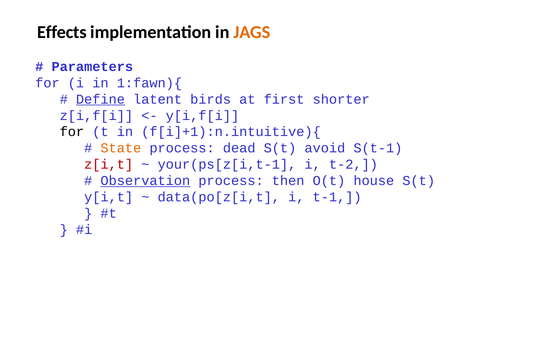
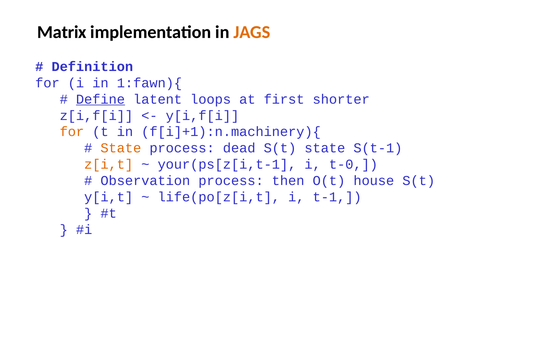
Effects: Effects -> Matrix (62, 32)
Parameters: Parameters -> Definition (92, 67)
birds: birds -> loops (211, 99)
for colour: black -> orange (72, 132)
f[i]+1):n.intuitive){: f[i]+1):n.intuitive){ -> f[i]+1):n.machinery){ (231, 132)
S(t avoid: avoid -> state (325, 148)
z[i,t colour: red -> orange (109, 164)
t-2: t-2 -> t-0 (353, 164)
Observation underline: present -> none (145, 181)
data(po[z[i,t: data(po[z[i,t -> life(po[z[i,t (219, 197)
